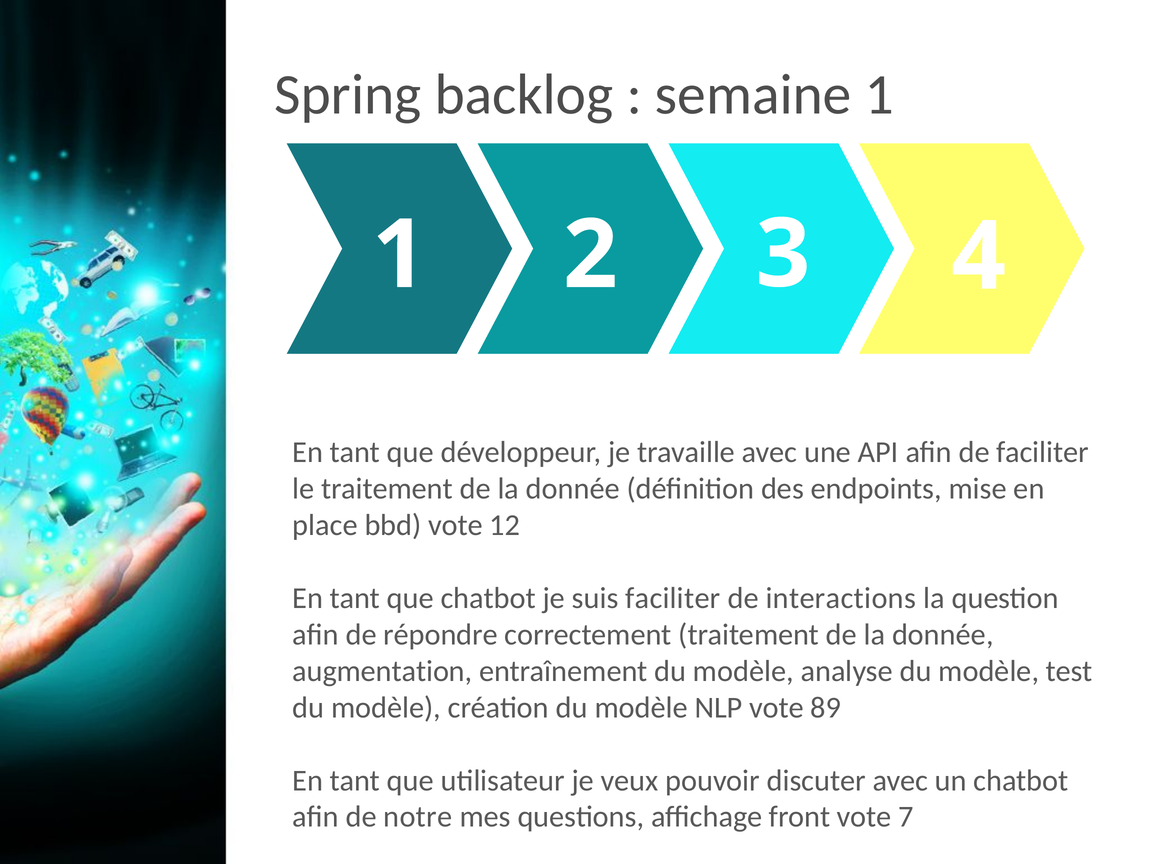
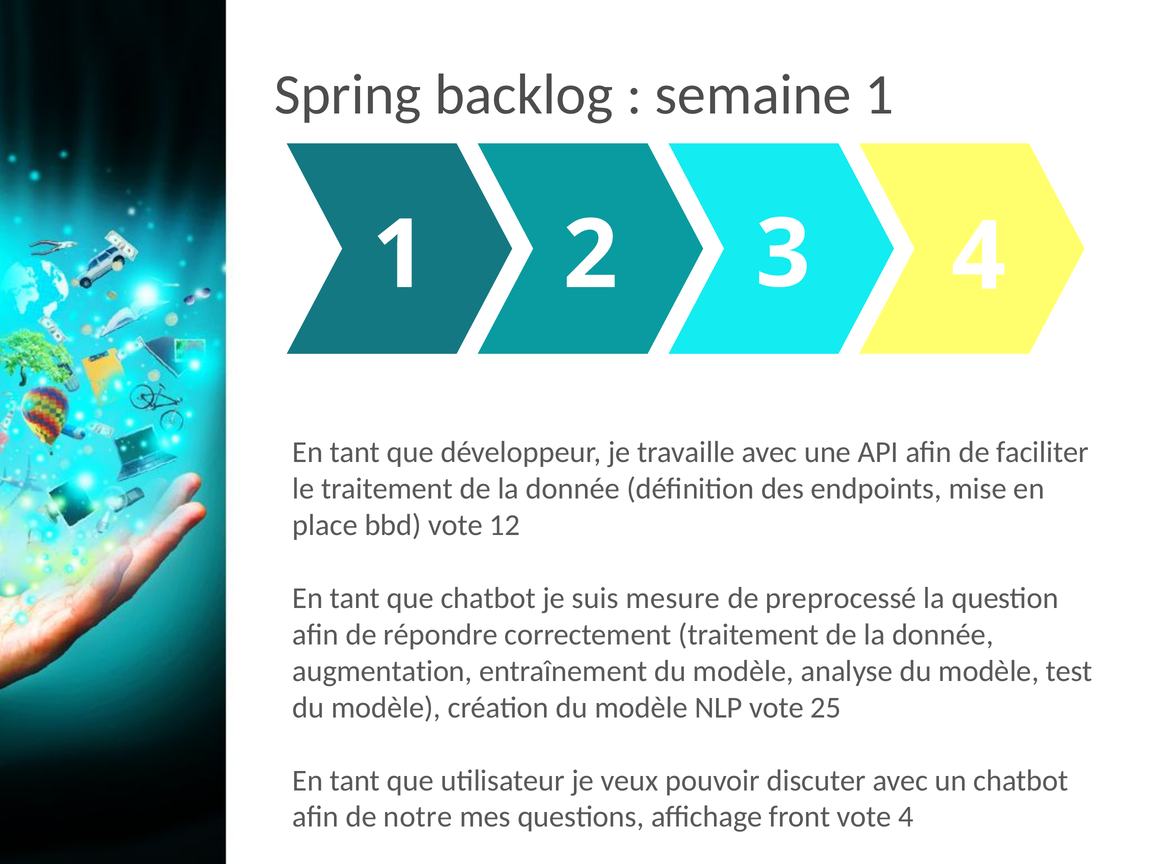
suis faciliter: faciliter -> mesure (673, 598)
interactions: interactions -> preprocessé (841, 598)
89: 89 -> 25 (826, 708)
vote 7: 7 -> 4 (906, 817)
